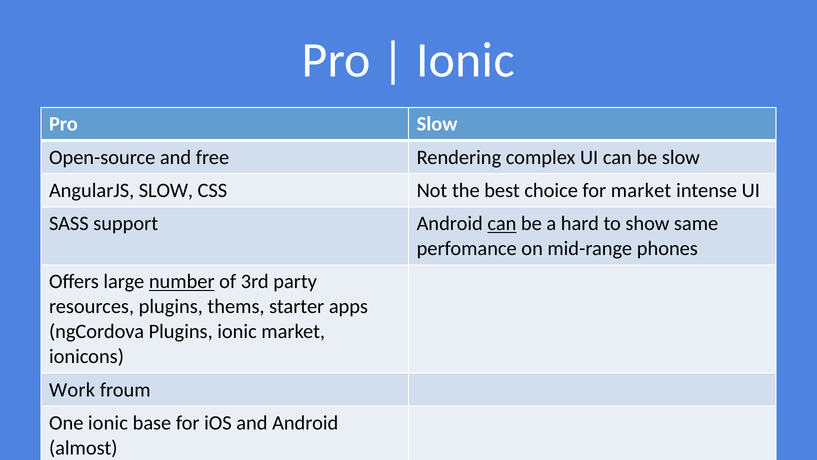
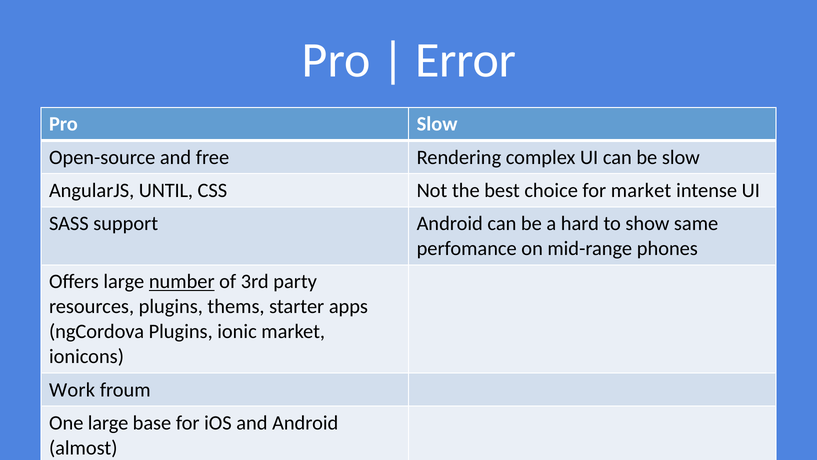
Ionic: Ionic -> Error (466, 60)
AngularJS SLOW: SLOW -> UNTIL (166, 190)
can underline: present -> none (502, 223)
One ionic: ionic -> large (108, 423)
